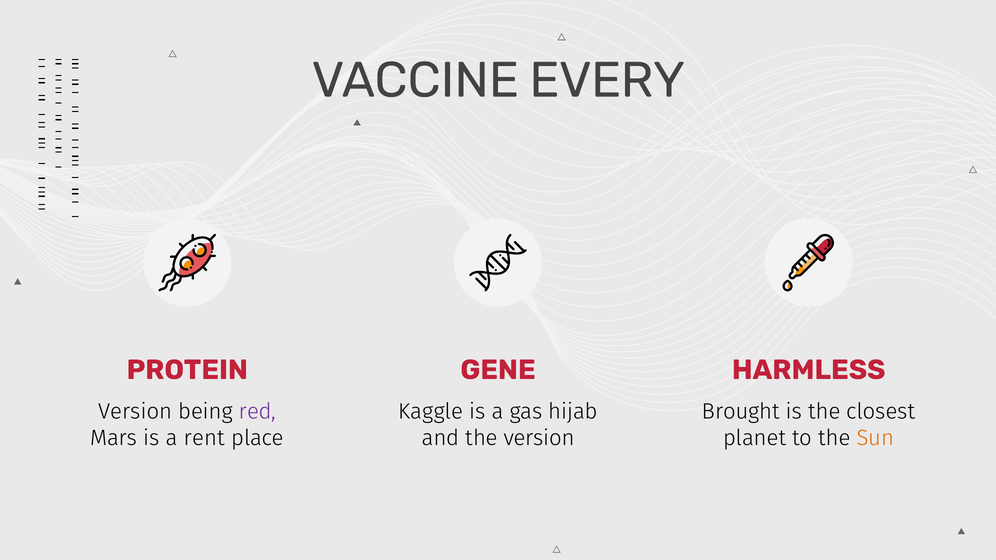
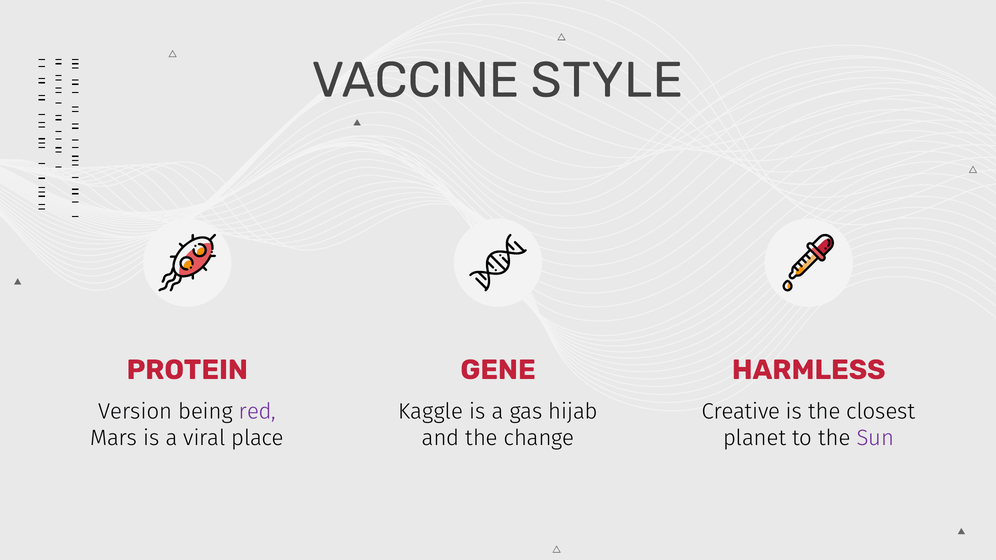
EVERY: EVERY -> STYLE (607, 80)
Brought: Brought -> Creative (741, 411)
rent: rent -> viral (204, 438)
the version: version -> change (539, 438)
Sun colour: orange -> purple (875, 438)
